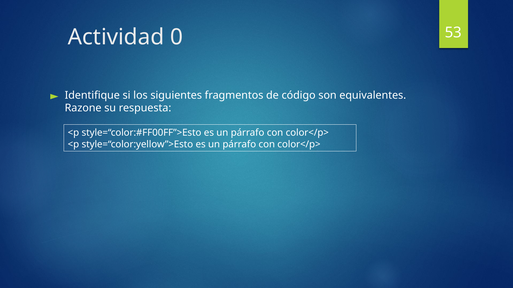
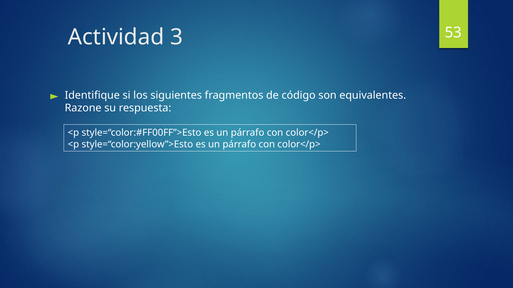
0: 0 -> 3 (176, 37)
